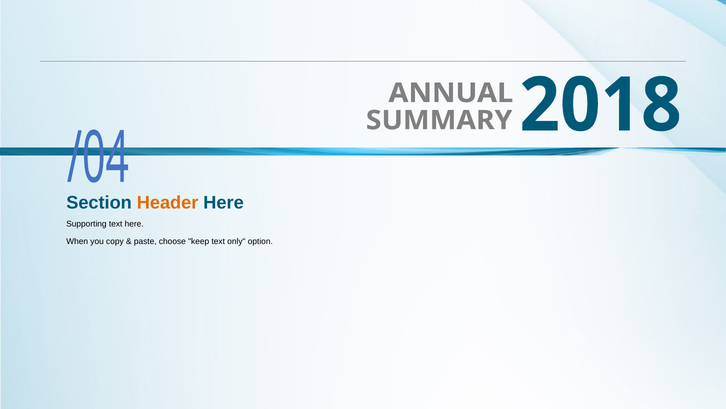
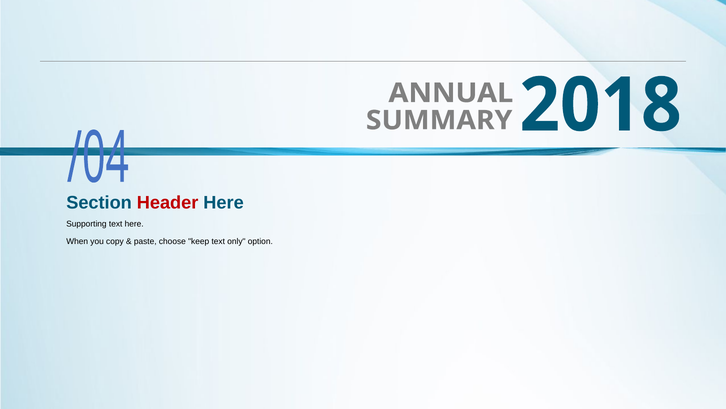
Header colour: orange -> red (168, 203)
